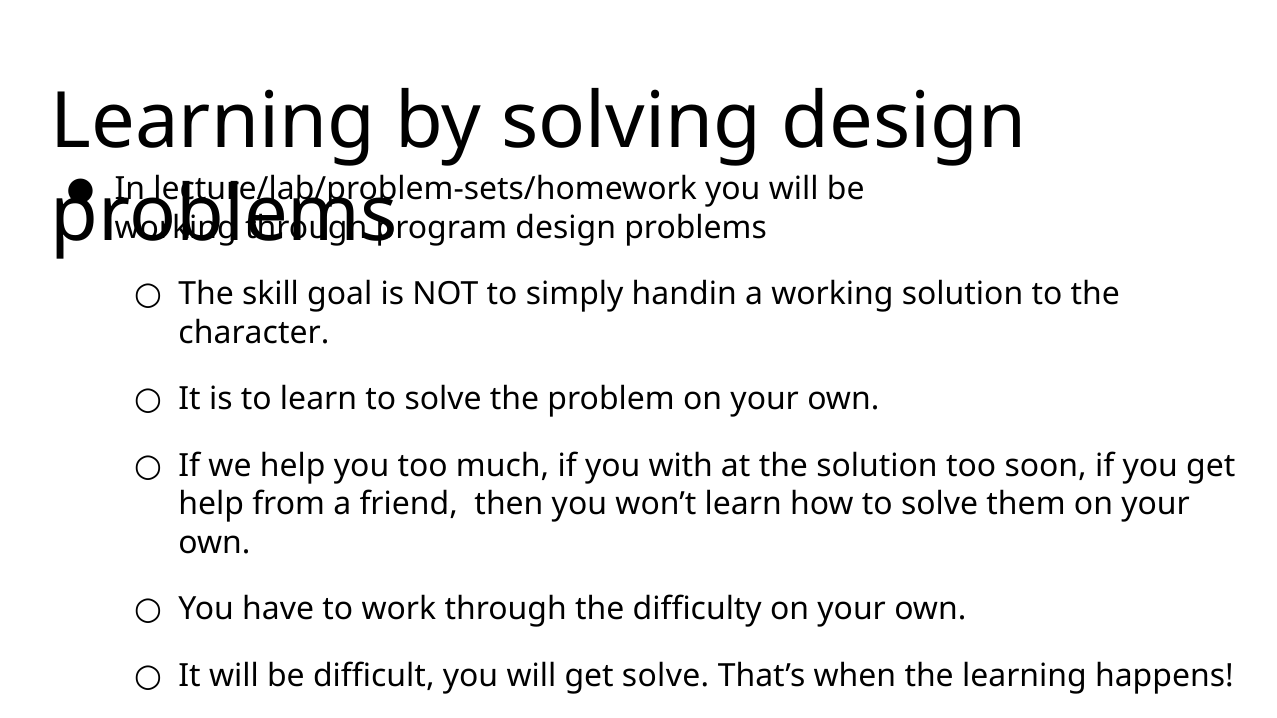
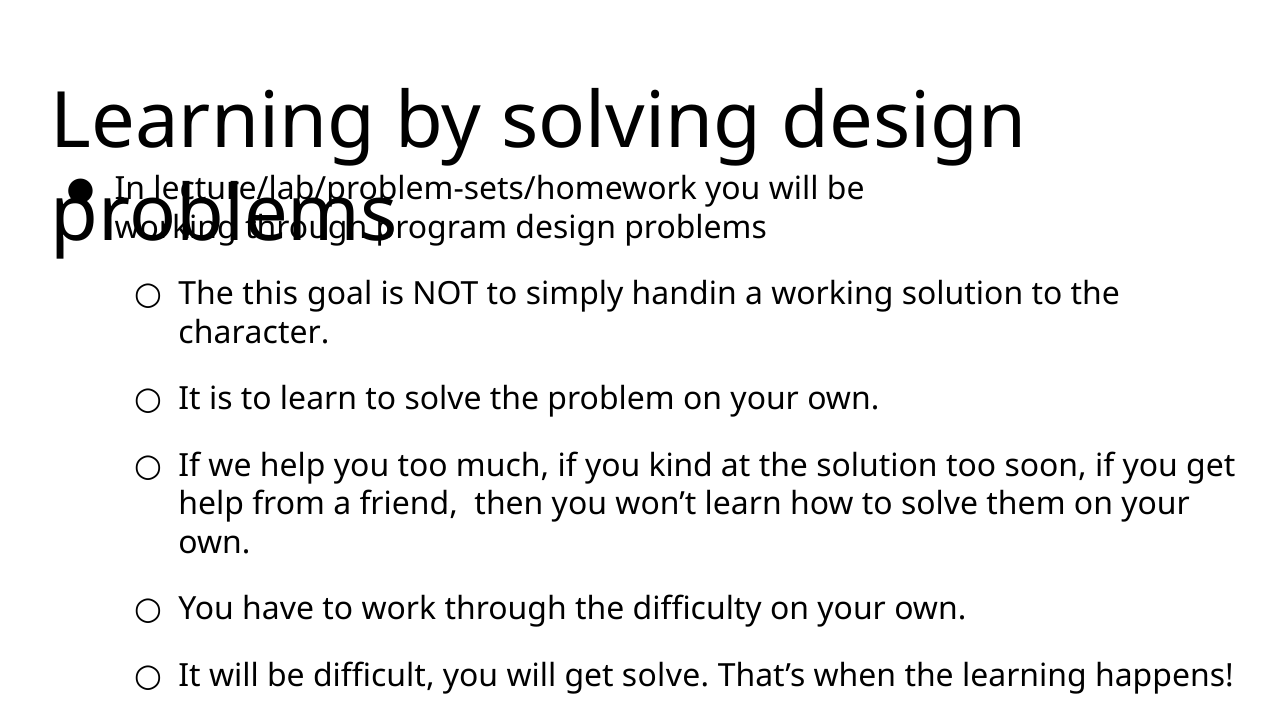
skill: skill -> this (270, 295)
with: with -> kind (681, 466)
